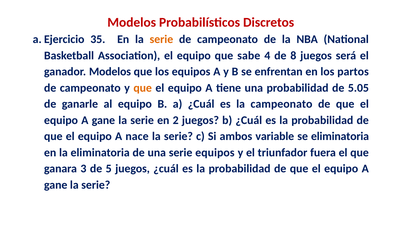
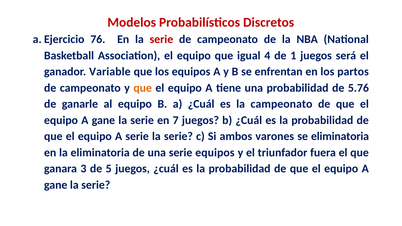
35: 35 -> 76 (98, 39)
serie colour: orange -> red (161, 39)
sabe: sabe -> igual (249, 56)
8: 8 -> 1 (293, 56)
ganador Modelos: Modelos -> Variable (110, 72)
5.05: 5.05 -> 5.76 (358, 88)
2: 2 -> 7 (176, 120)
A nace: nace -> serie (137, 137)
variable: variable -> varones (275, 137)
